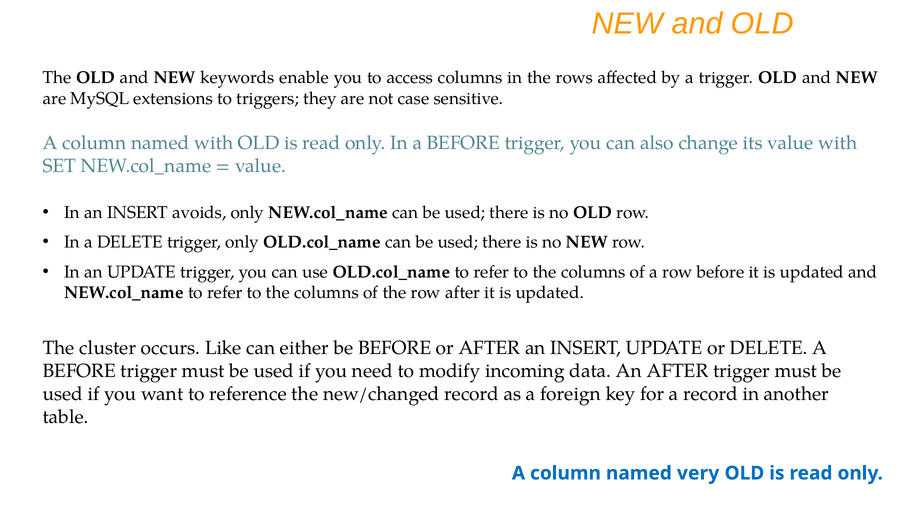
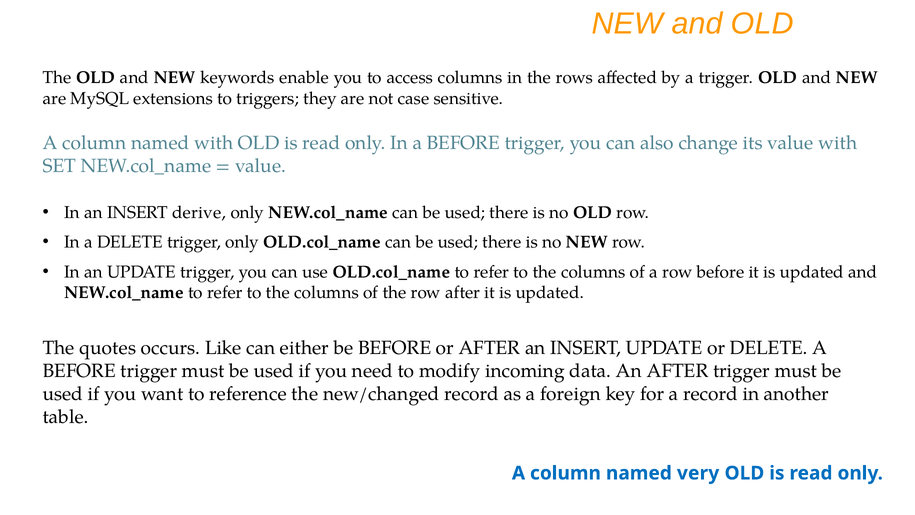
avoids: avoids -> derive (199, 212)
cluster: cluster -> quotes (108, 348)
